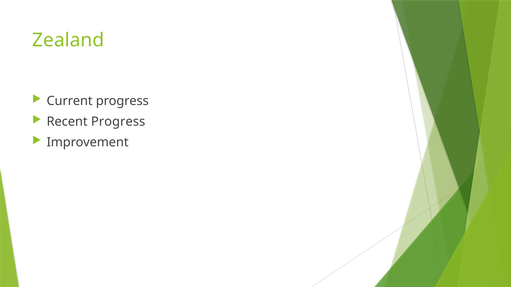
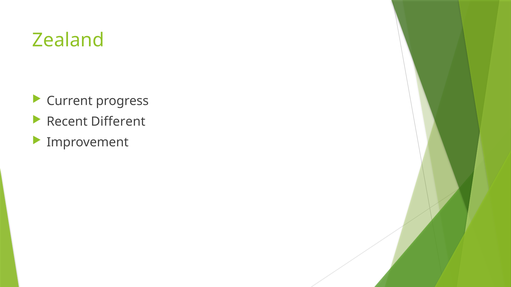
Recent Progress: Progress -> Different (118, 122)
